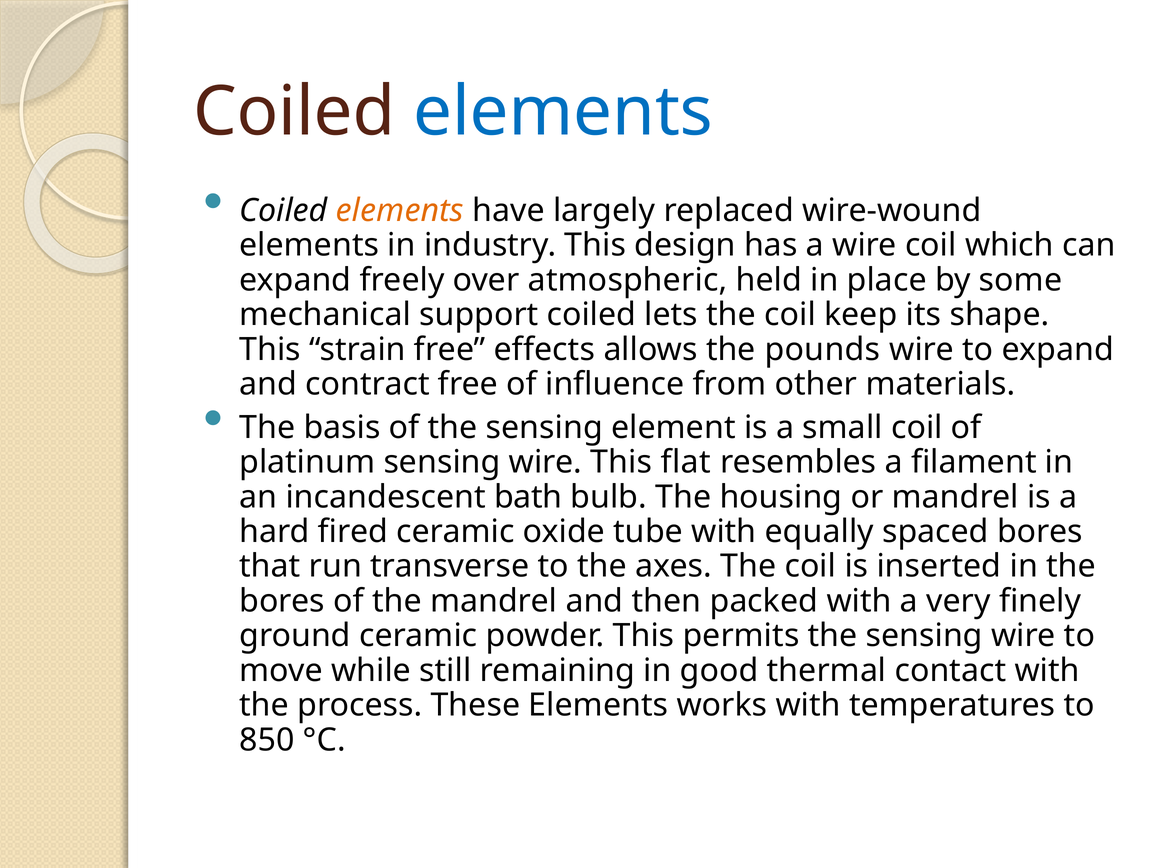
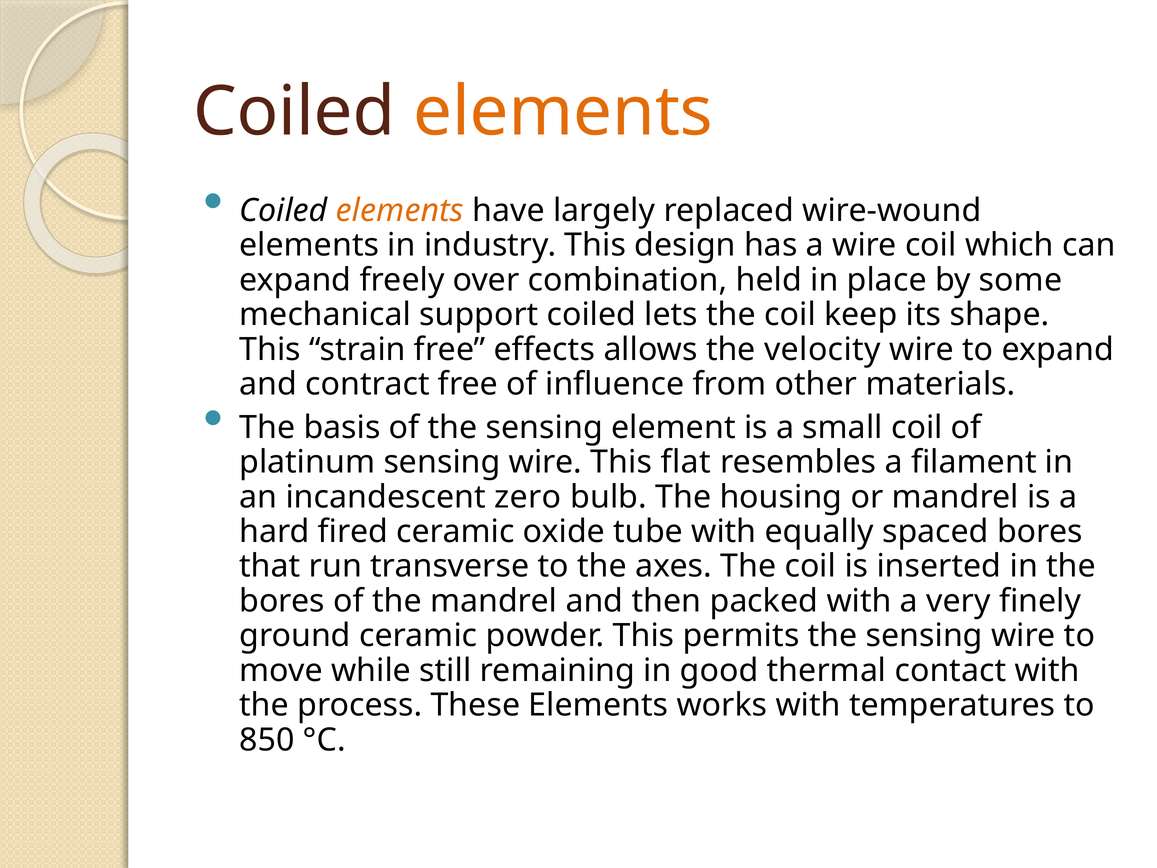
elements colour: blue -> orange (563, 112)
atmospheric: atmospheric -> combination (628, 280)
pounds: pounds -> velocity (822, 349)
bath: bath -> zero (528, 497)
